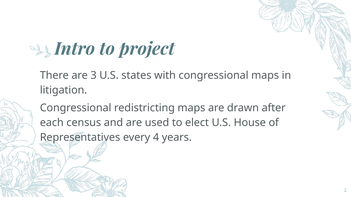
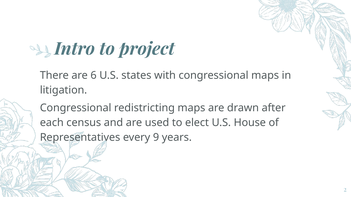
3: 3 -> 6 (94, 76)
4: 4 -> 9 (156, 138)
